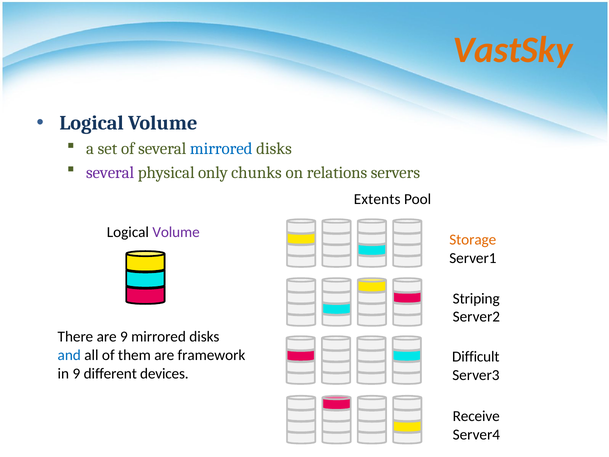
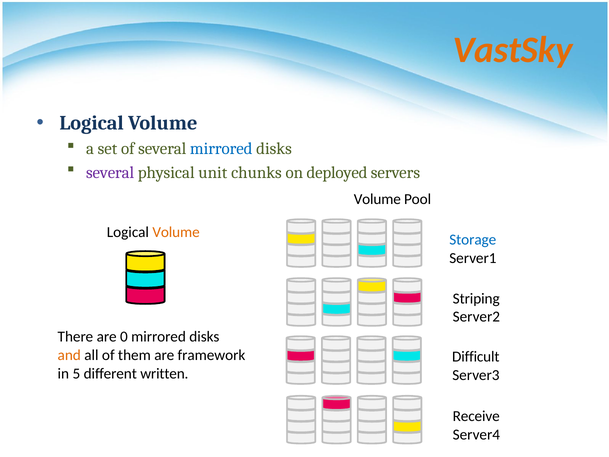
only: only -> unit (213, 172)
relations: relations -> deployed (337, 172)
Extents: Extents -> Volume (377, 199)
Volume colour: purple -> orange (176, 232)
Storage colour: orange -> blue (473, 240)
are 9: 9 -> 0 (124, 337)
and colour: blue -> orange (69, 355)
in 9: 9 -> 5 (76, 373)
devices: devices -> written (164, 373)
